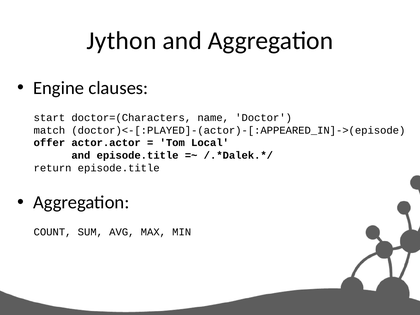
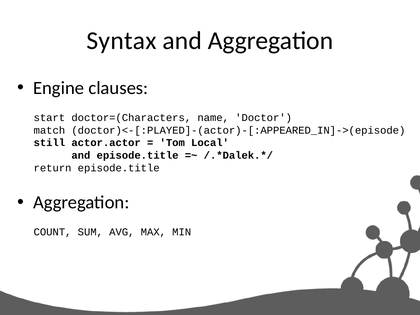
Jython: Jython -> Syntax (122, 41)
offer: offer -> still (49, 143)
